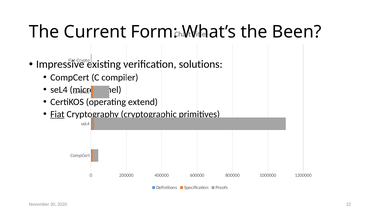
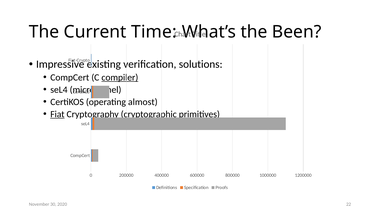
Form: Form -> Time (154, 32)
compiler underline: none -> present (120, 77)
extend: extend -> almost (143, 102)
